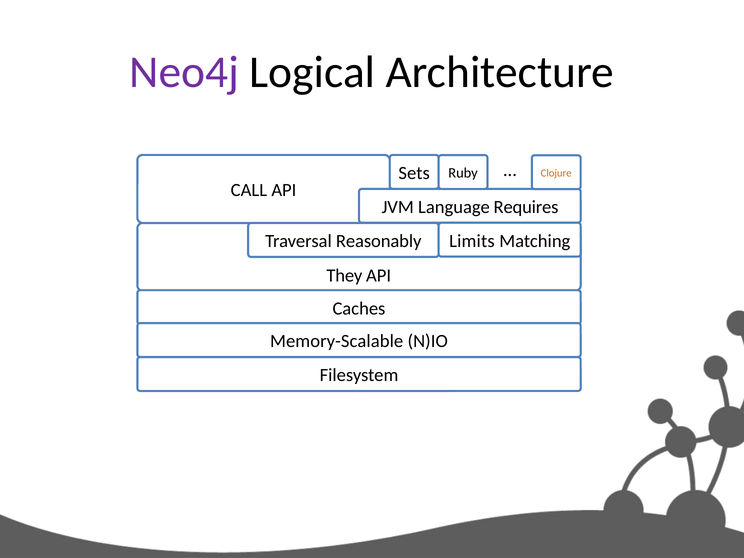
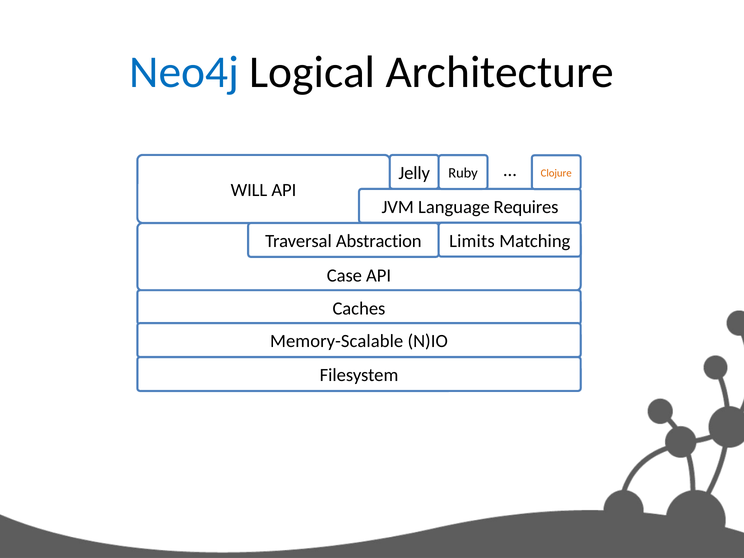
Neo4j colour: purple -> blue (184, 72)
Sets: Sets -> Jelly (414, 173)
CALL: CALL -> WILL (249, 190)
Reasonably: Reasonably -> Abstraction (379, 241)
They: They -> Case (344, 276)
